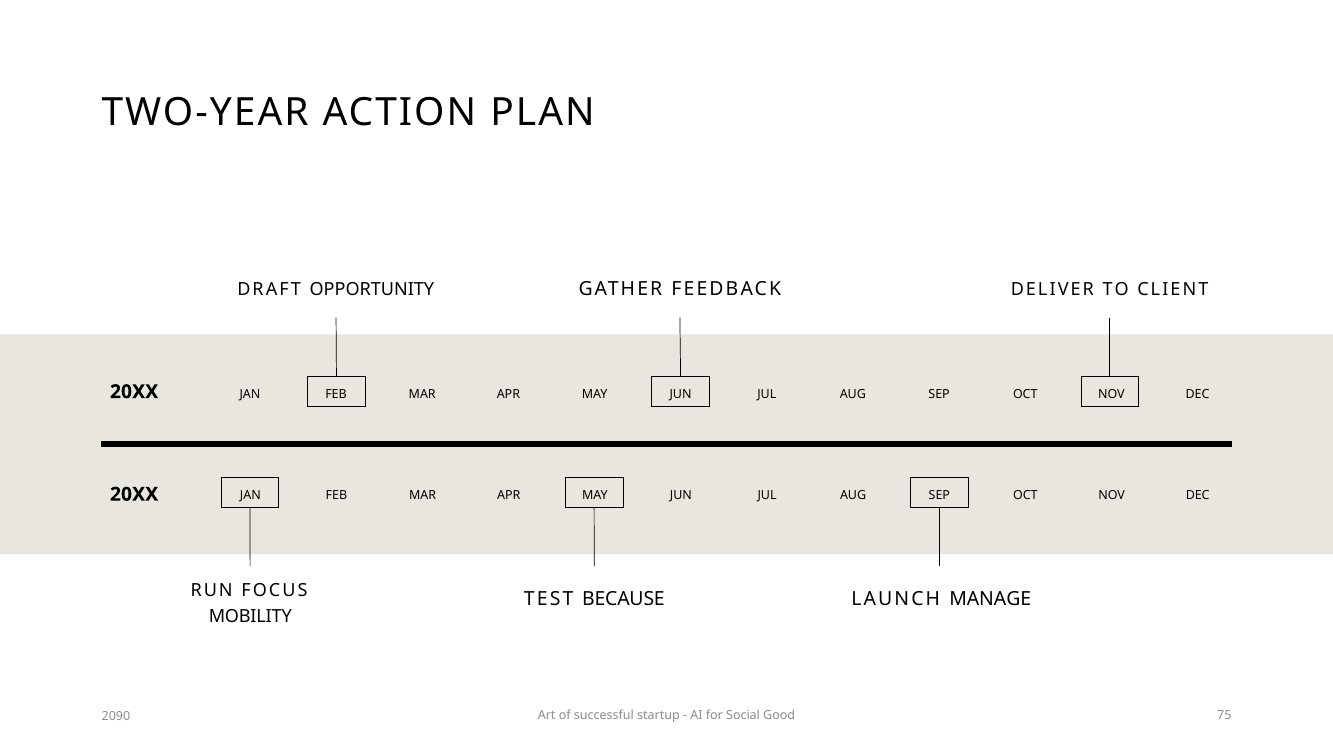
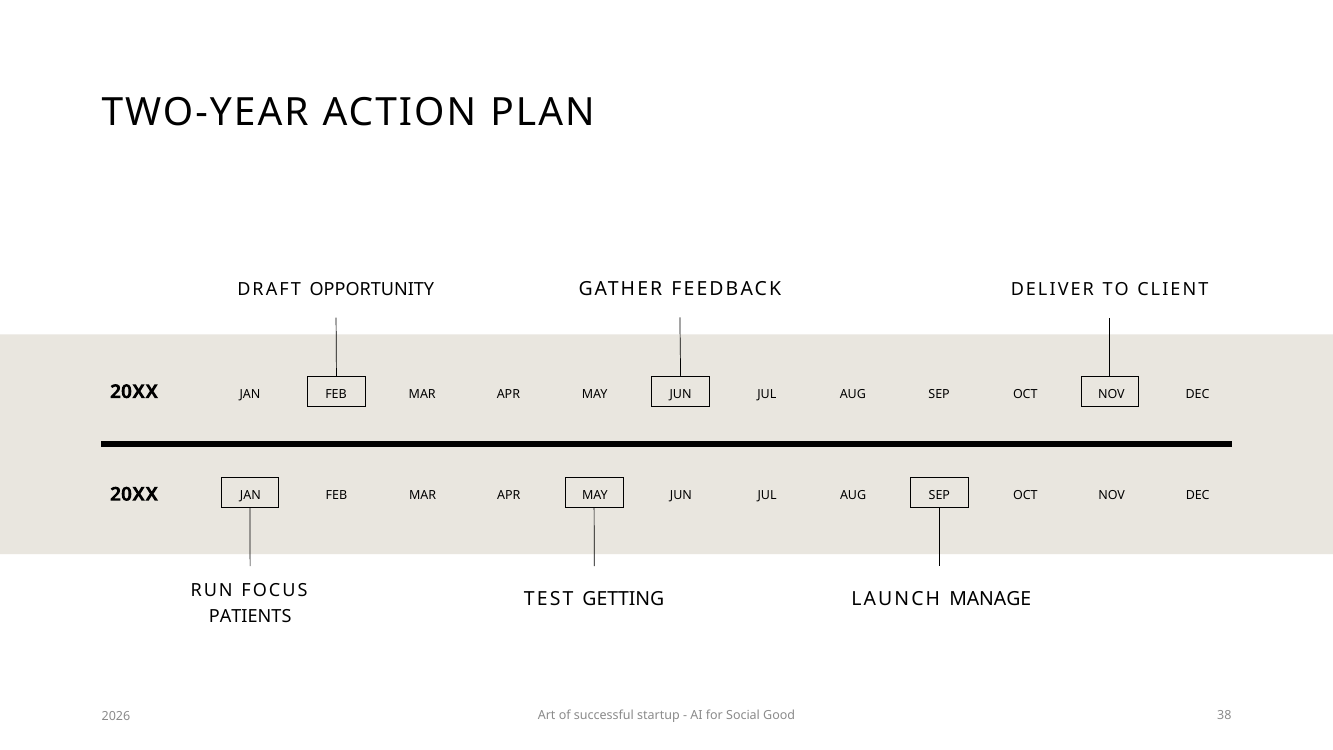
BECAUSE: BECAUSE -> GETTING (623, 599)
MOBILITY: MOBILITY -> PATIENTS (250, 617)
75: 75 -> 38 (1224, 715)
2090: 2090 -> 2026 (116, 716)
